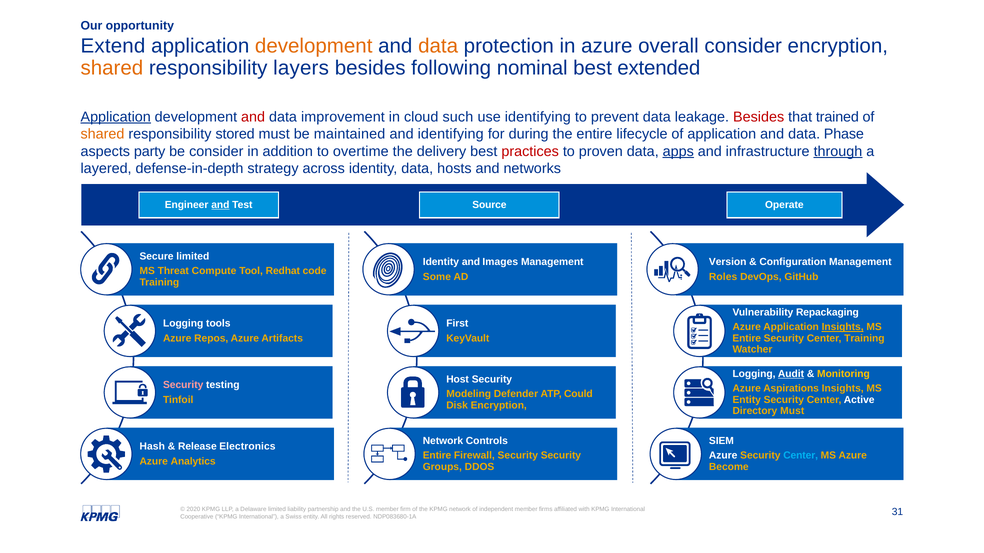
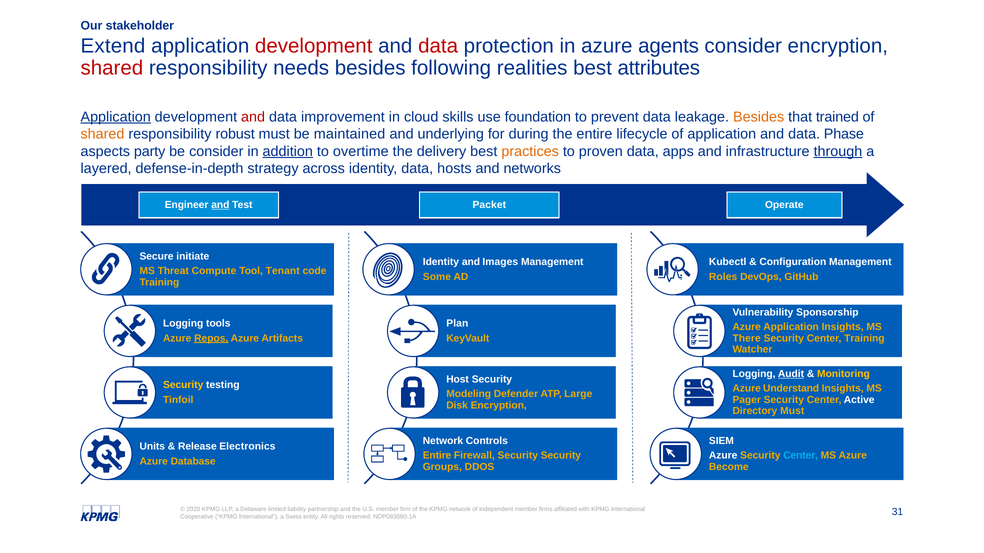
opportunity: opportunity -> stakeholder (140, 26)
development colour: orange -> red (314, 46)
data colour: orange -> red (438, 46)
overall: overall -> agents (669, 46)
shared colour: orange -> red (112, 68)
layers: layers -> needs (301, 68)
nominal: nominal -> realities (532, 68)
extended: extended -> attributes (659, 68)
such: such -> skills (458, 117)
use identifying: identifying -> foundation (538, 117)
Besides colour: red -> orange (759, 117)
stored: stored -> robust (235, 134)
and identifying: identifying -> underlying (451, 134)
addition underline: none -> present (288, 151)
practices colour: red -> orange (530, 151)
apps underline: present -> none (678, 151)
Source: Source -> Packet (489, 205)
Secure limited: limited -> initiate (193, 257)
Version: Version -> Kubectl (728, 262)
Redhat: Redhat -> Tenant (283, 271)
Repackaging: Repackaging -> Sponsorship (827, 313)
First: First -> Plan (457, 324)
Insights underline: present -> none (843, 327)
Repos underline: none -> present (211, 338)
Entire: Entire -> There (747, 338)
Security colour: pink -> yellow (183, 385)
Aspirations: Aspirations -> Understand (791, 389)
Could: Could -> Large (578, 394)
Entity: Entity -> Pager (747, 400)
Hash: Hash -> Units (152, 447)
Analytics: Analytics -> Database (193, 462)
